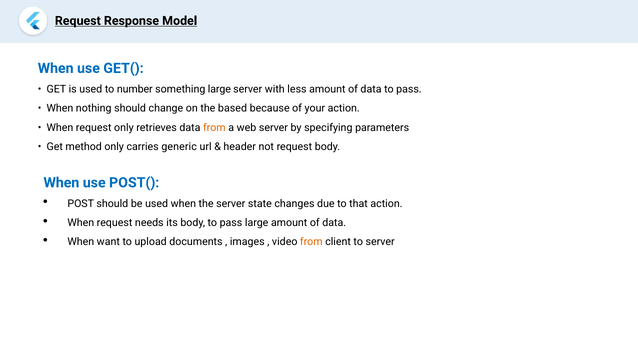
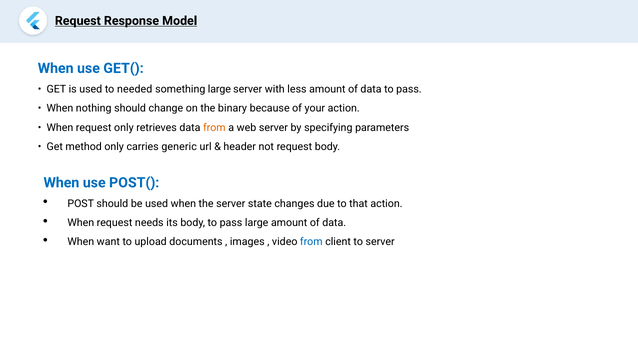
number: number -> needed (135, 89)
based: based -> binary (233, 108)
from colour: orange -> blue (311, 242)
